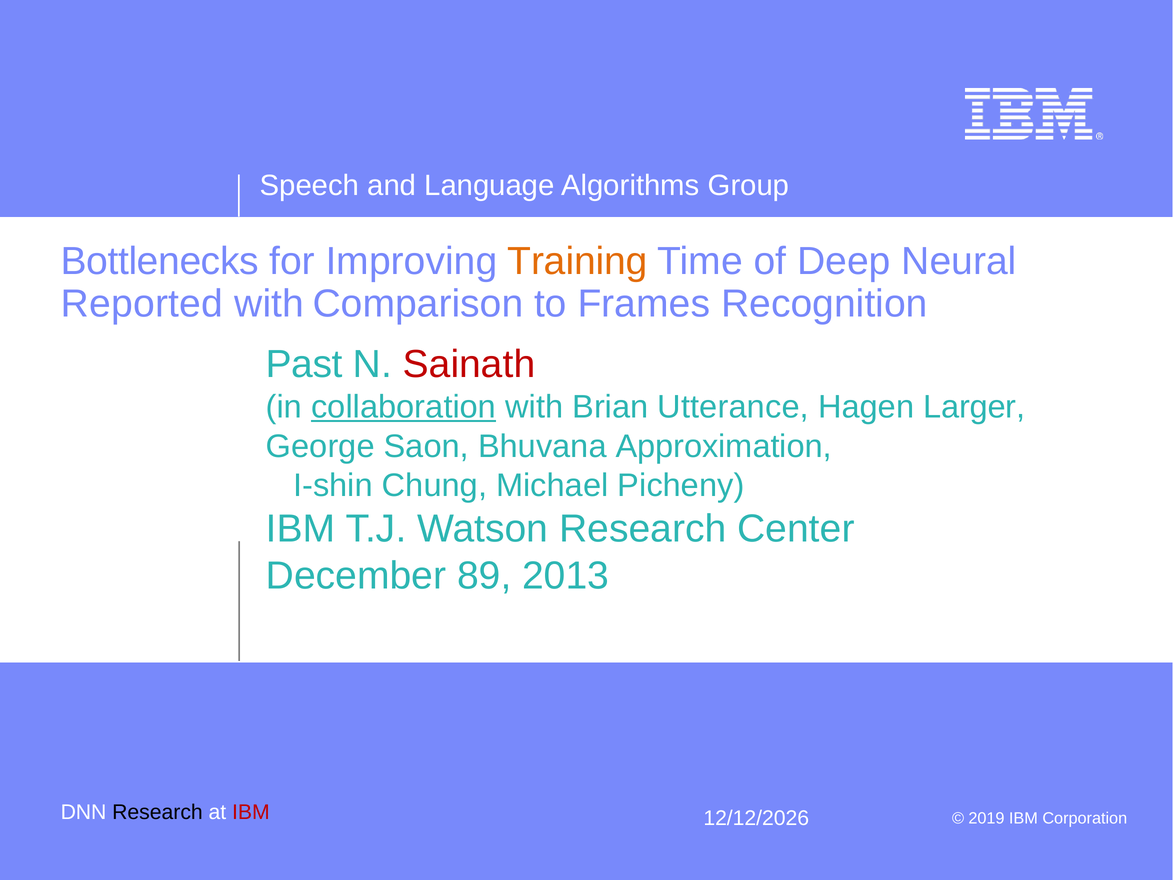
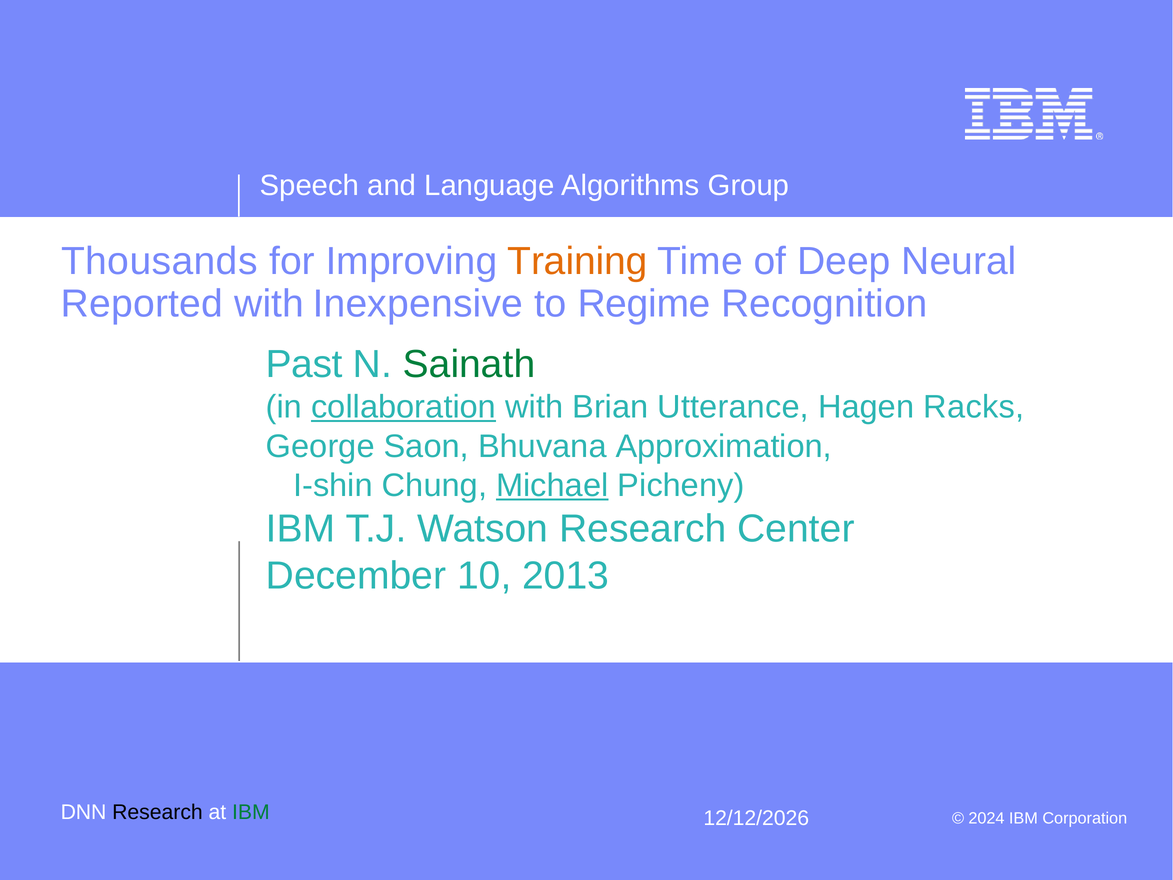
Bottlenecks: Bottlenecks -> Thousands (159, 261)
Comparison: Comparison -> Inexpensive (418, 304)
Frames: Frames -> Regime (644, 304)
Sainath colour: red -> green (469, 364)
Larger: Larger -> Racks (974, 407)
Michael underline: none -> present (552, 485)
89: 89 -> 10 (484, 576)
IBM colour: red -> green (251, 812)
2019: 2019 -> 2024 (987, 818)
